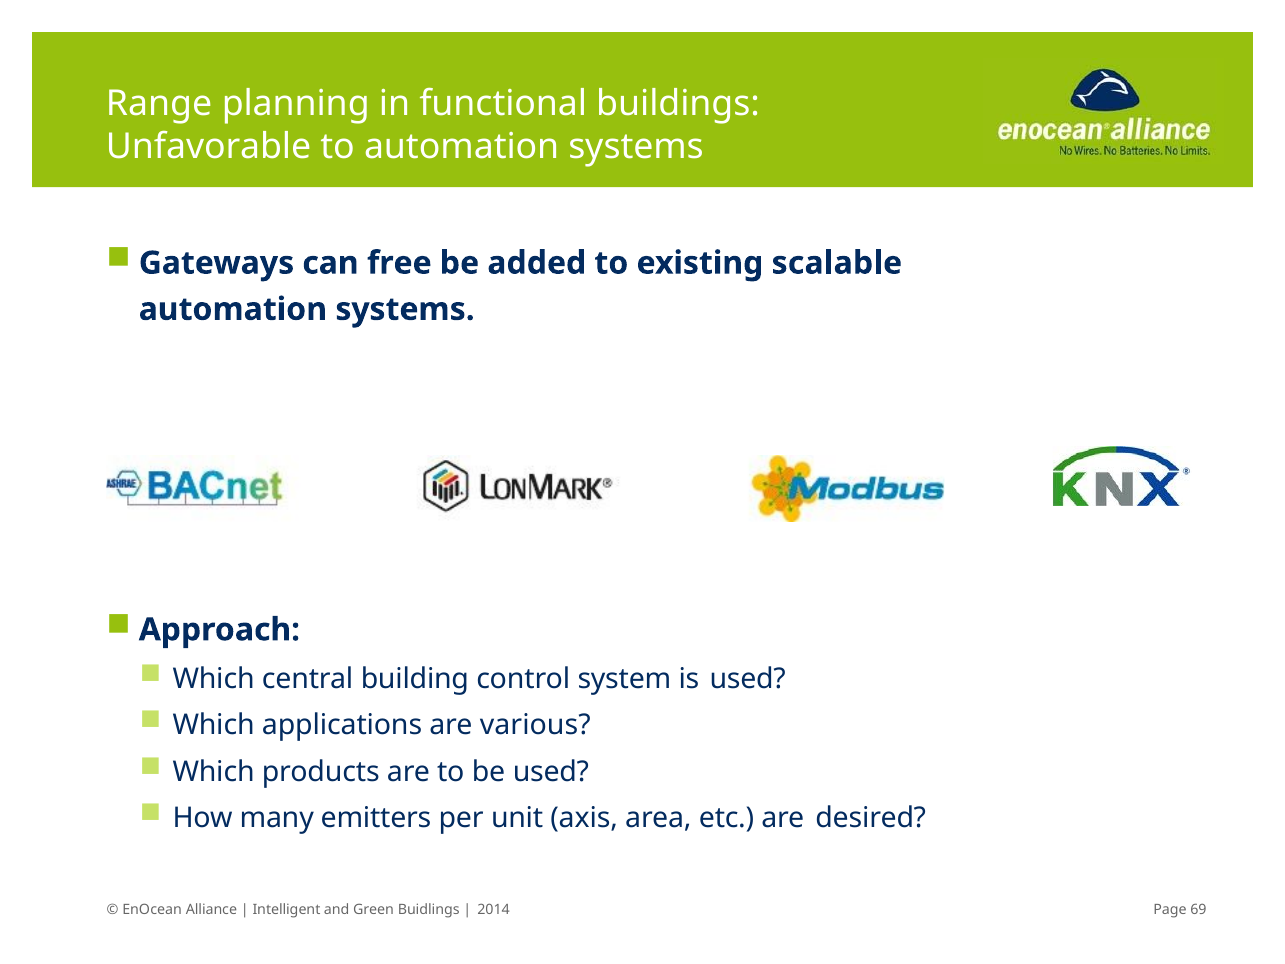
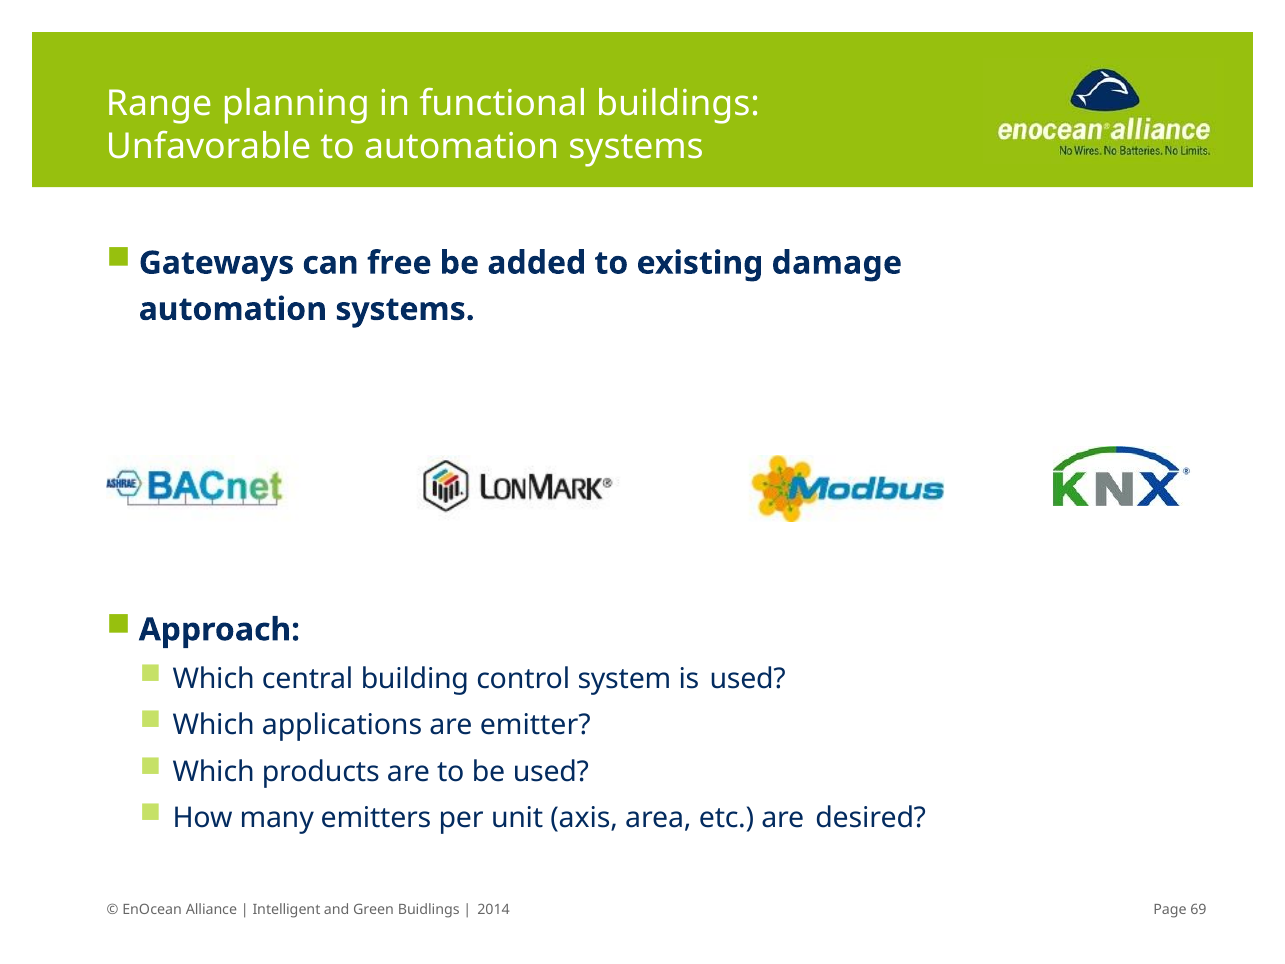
scalable: scalable -> damage (837, 263)
various: various -> emitter (535, 725)
